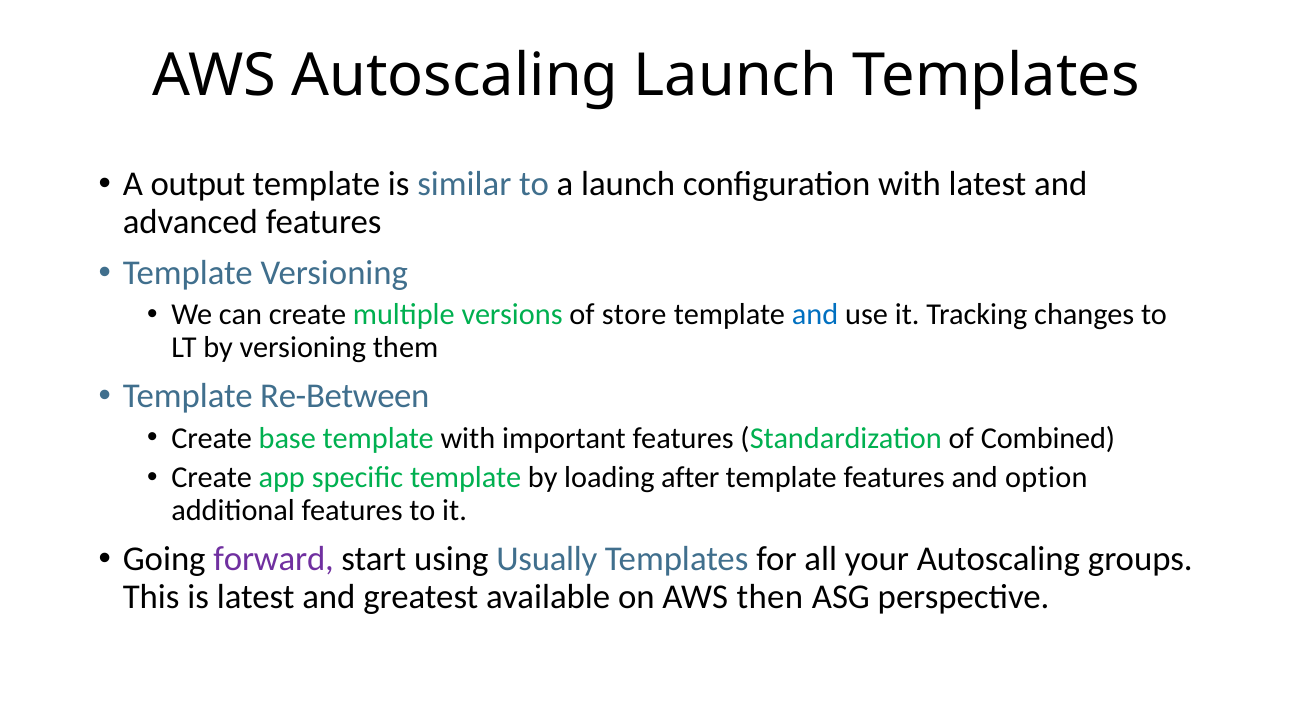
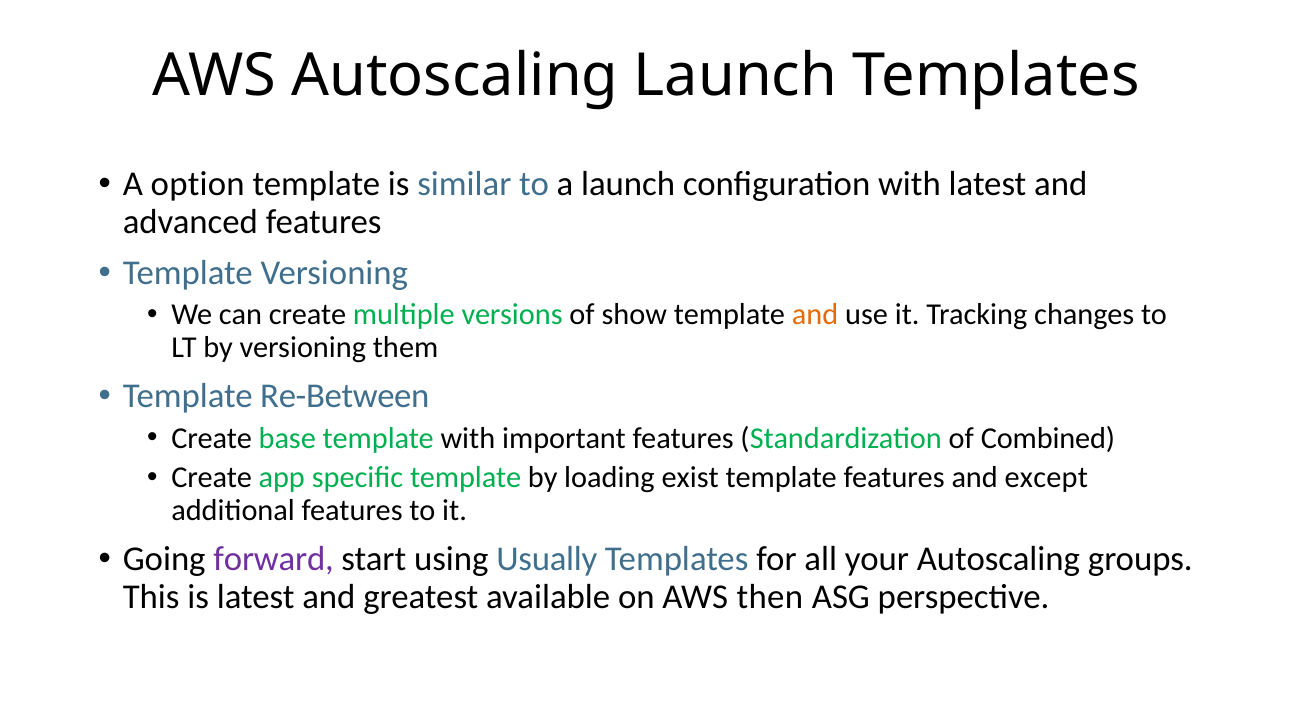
output: output -> option (198, 184)
store: store -> show (634, 315)
and colour: blue -> orange (815, 315)
after: after -> exist (690, 478)
option: option -> except (1046, 478)
